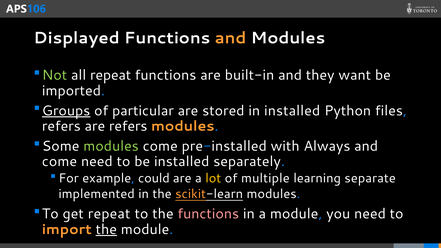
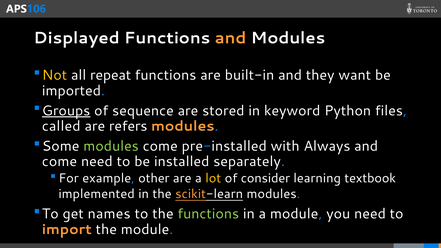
Not colour: light green -> yellow (55, 75)
particular: particular -> sequence (143, 111)
in installed: installed -> keyword (292, 111)
refers: refers -> called (61, 126)
could: could -> other (154, 178)
multiple: multiple -> consider (265, 178)
separate: separate -> textbook (370, 178)
get repeat: repeat -> names (109, 214)
functions colour: pink -> light green (208, 214)
the underline: present -> none (106, 229)
